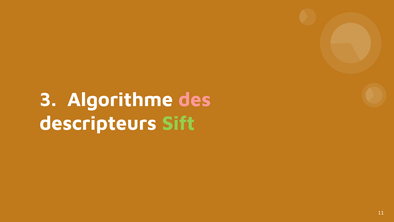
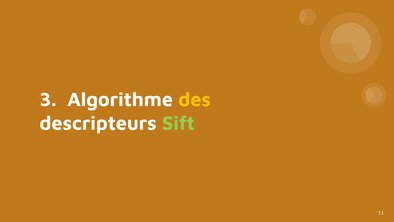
des colour: pink -> yellow (195, 99)
